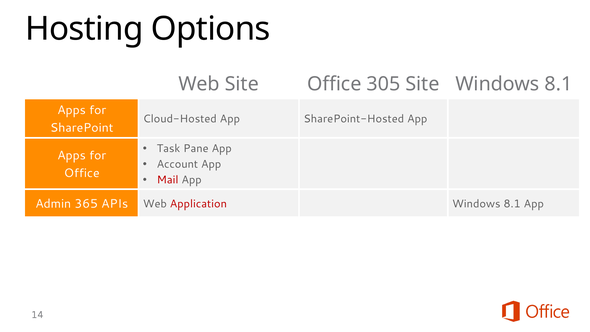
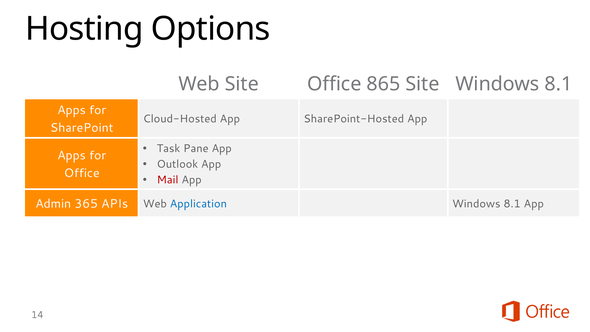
305: 305 -> 865 (383, 84)
Account: Account -> Outlook (177, 164)
Application colour: red -> blue (198, 204)
